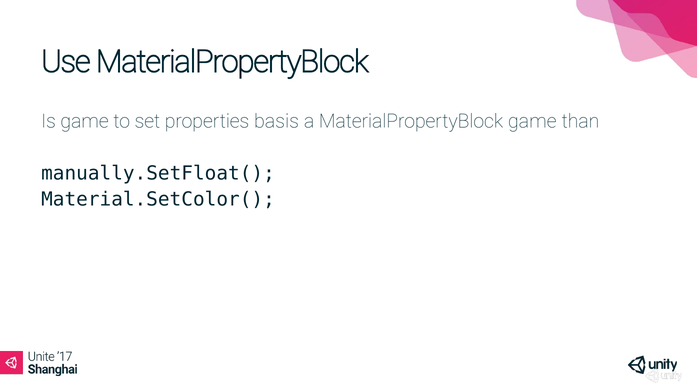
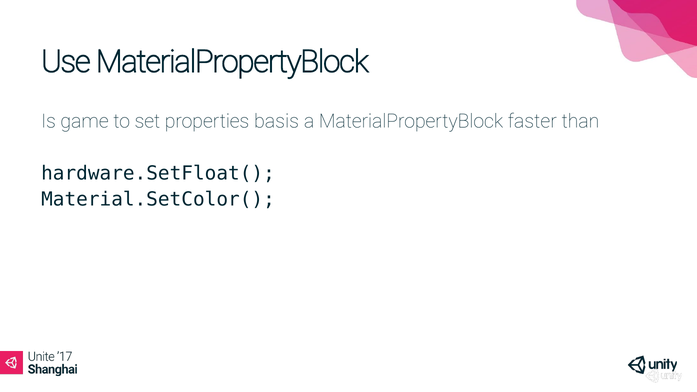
MaterialPropertyBlock game: game -> faster (532, 122)
manually.SetFloat(: manually.SetFloat( -> hardware.SetFloat( (158, 173)
